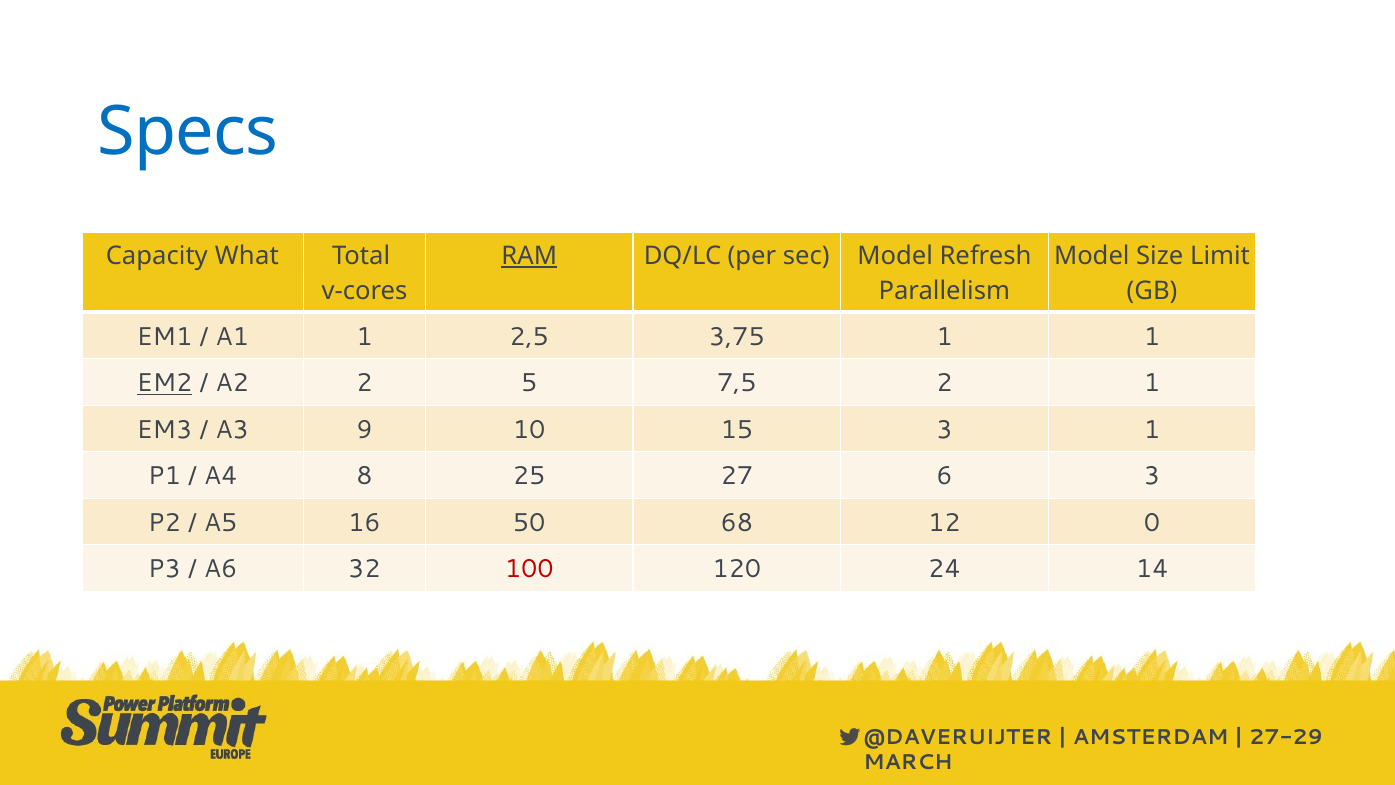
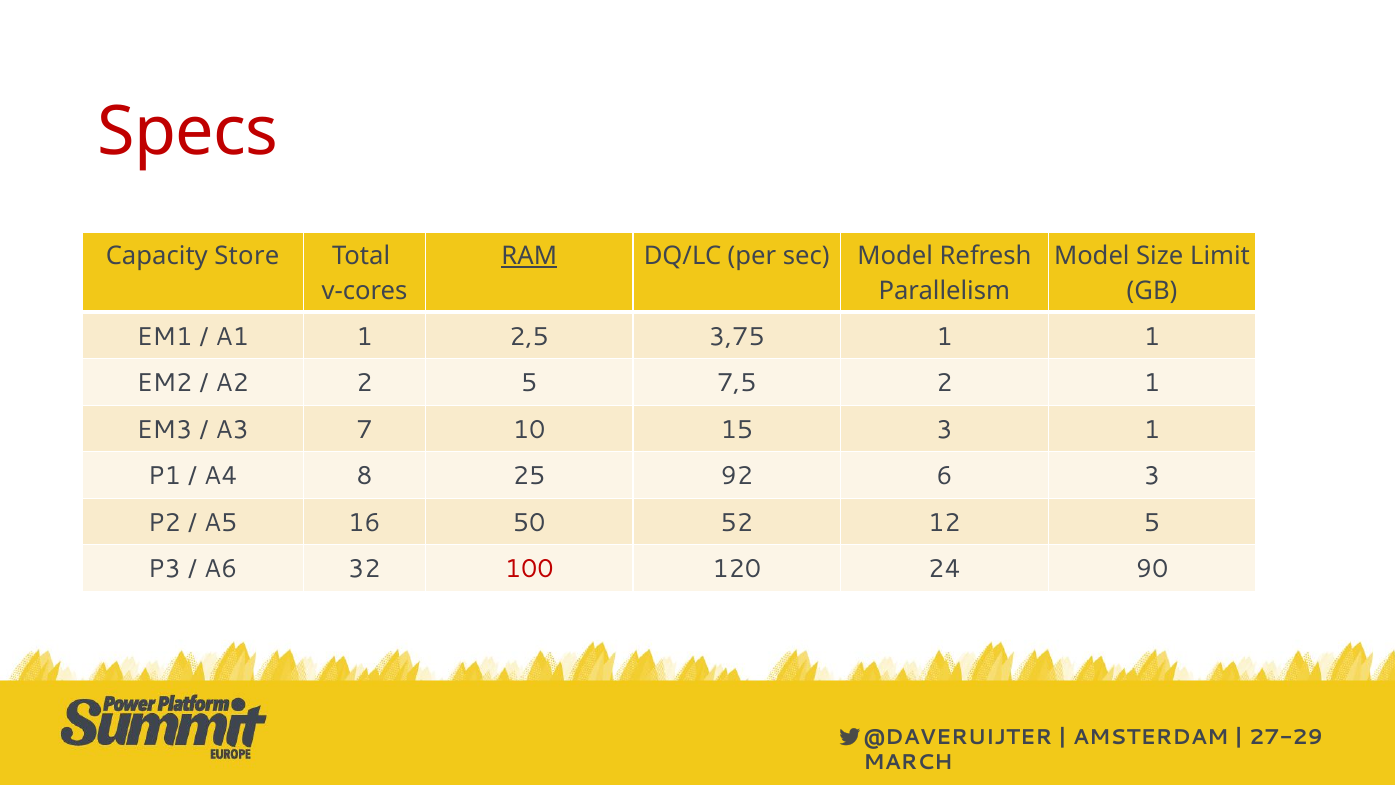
Specs colour: blue -> red (188, 131)
What: What -> Store (247, 256)
EM2 underline: present -> none (164, 383)
9: 9 -> 7 (364, 430)
27: 27 -> 92 (737, 476)
68: 68 -> 52 (737, 523)
12 0: 0 -> 5 (1152, 523)
14: 14 -> 90 (1152, 569)
